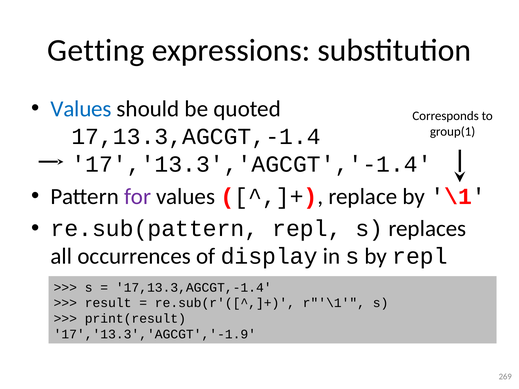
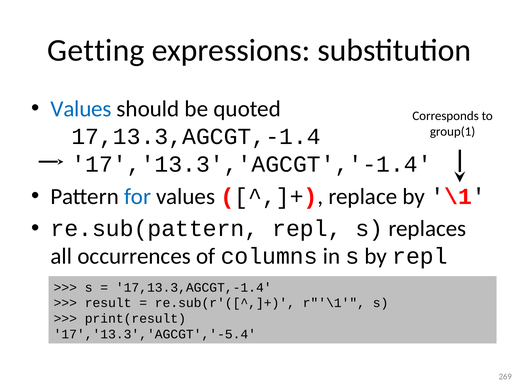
for colour: purple -> blue (138, 197)
display: display -> columns (269, 257)
17','13.3','AGCGT','-1.9: 17','13.3','AGCGT','-1.9 -> 17','13.3','AGCGT','-5.4 (155, 334)
